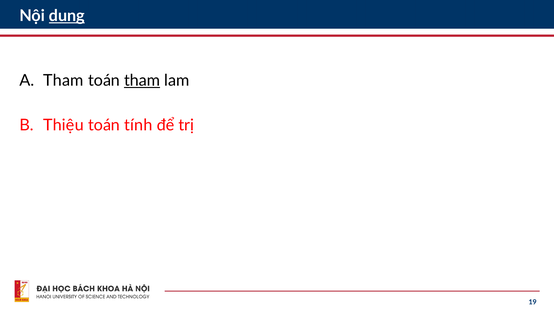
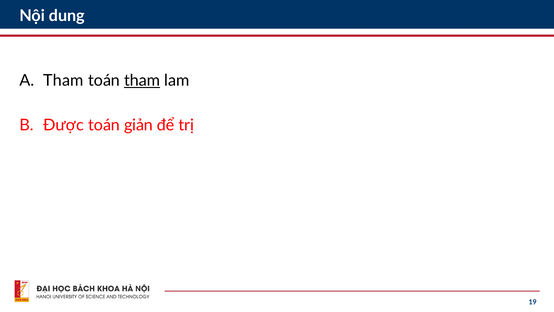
dung underline: present -> none (67, 16)
Thiệu: Thiệu -> Được (63, 125)
tính: tính -> giản (139, 125)
